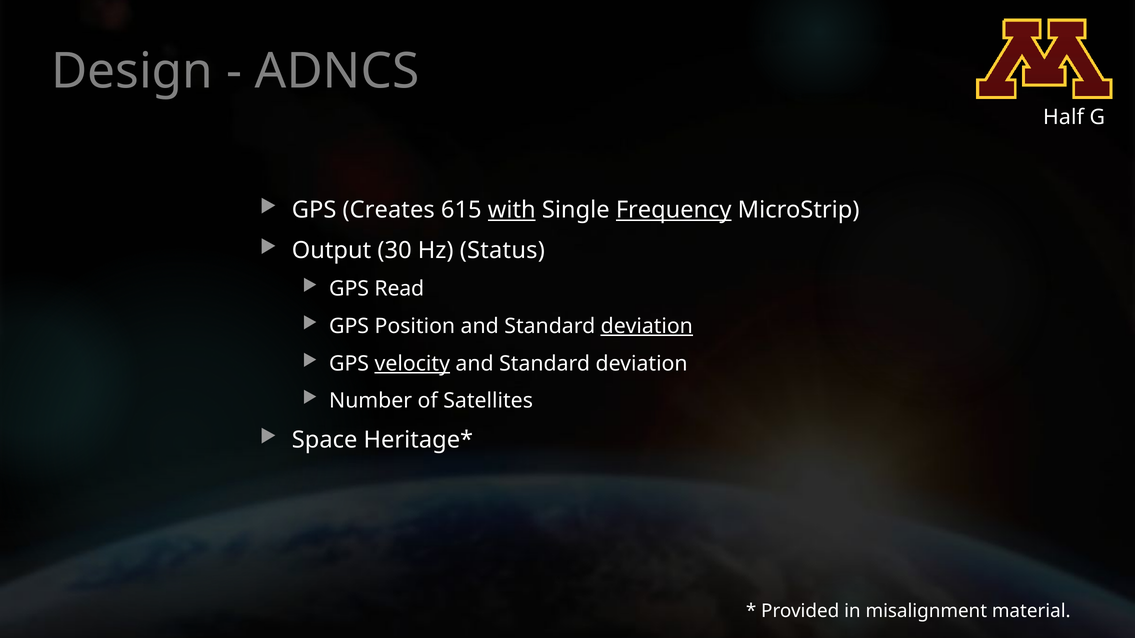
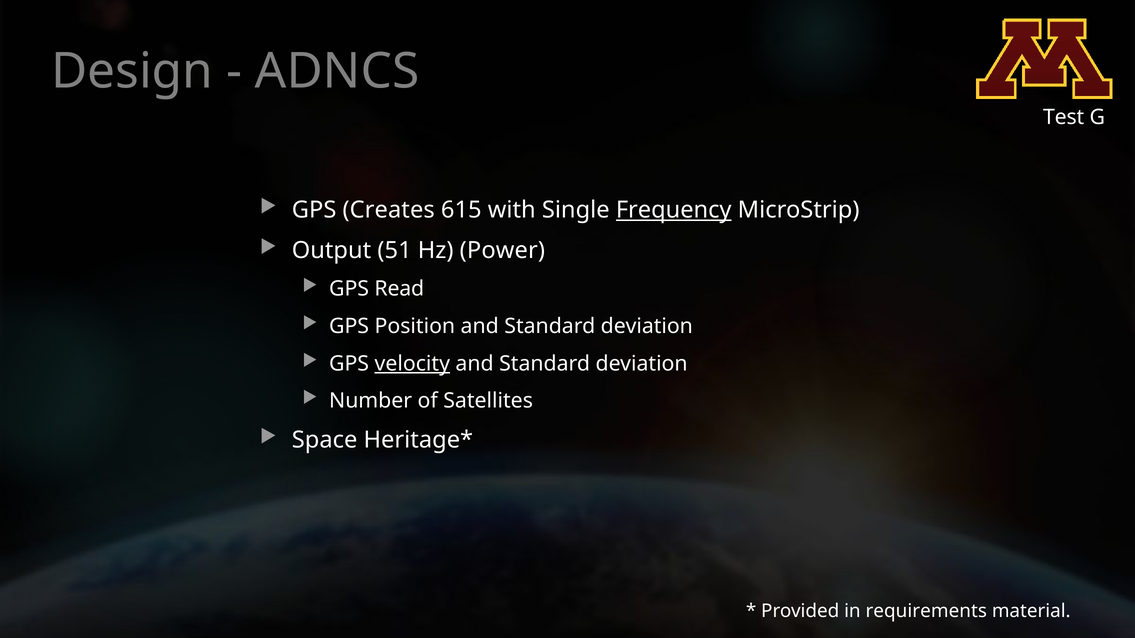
Half: Half -> Test (1064, 118)
with underline: present -> none (512, 210)
30: 30 -> 51 (395, 250)
Status: Status -> Power (502, 250)
deviation underline: present -> none (647, 326)
misalignment: misalignment -> requirements (926, 612)
